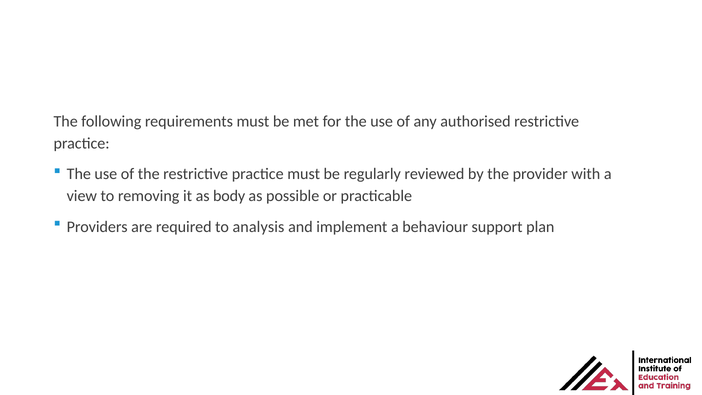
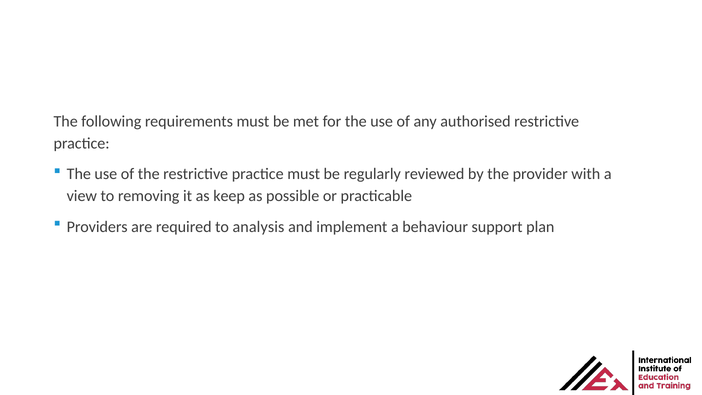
body: body -> keep (229, 196)
